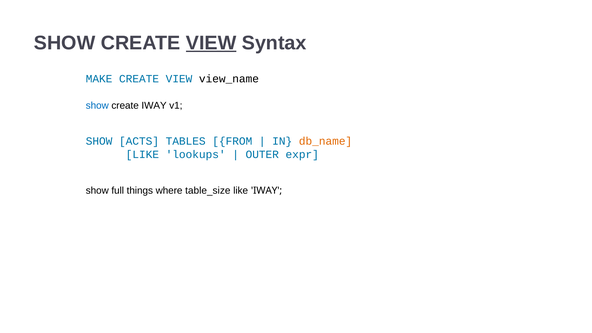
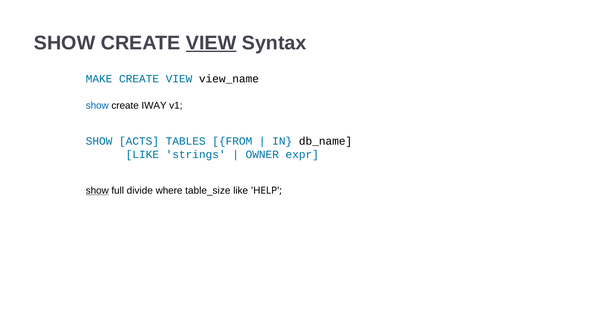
db_name colour: orange -> black (326, 141)
lookups: lookups -> strings (196, 154)
OUTER: OUTER -> OWNER (262, 154)
show underline: none -> present (97, 191)
things: things -> divide (140, 191)
like IWAY: IWAY -> HELP (266, 191)
